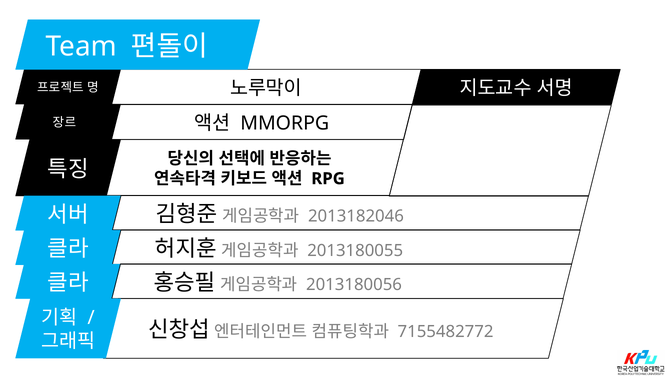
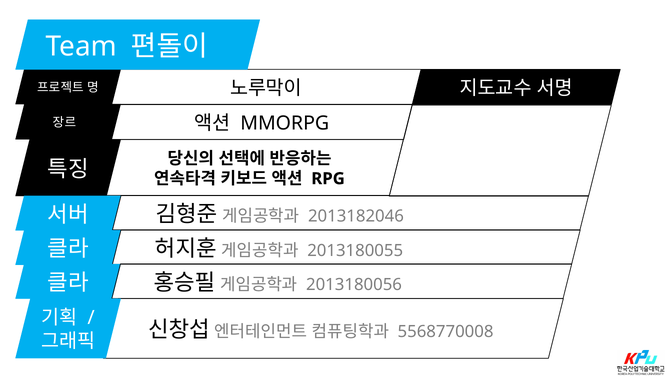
7155482772: 7155482772 -> 5568770008 (446, 331)
